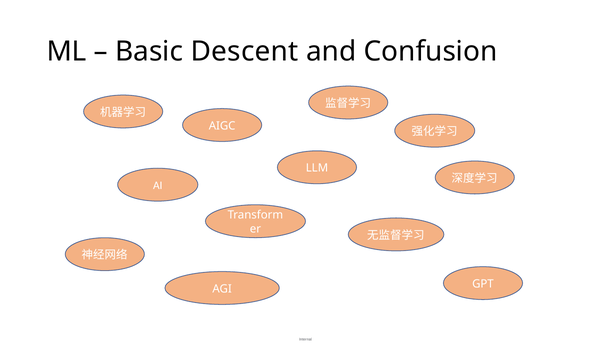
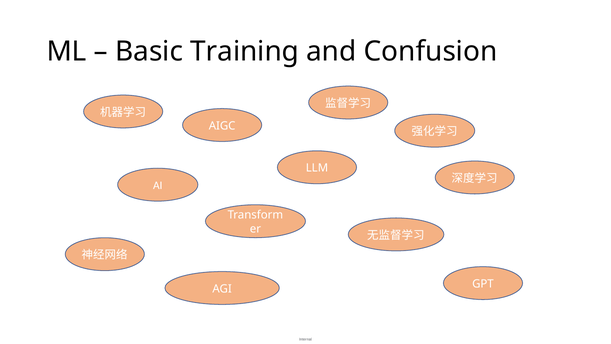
Descent: Descent -> Training (245, 51)
